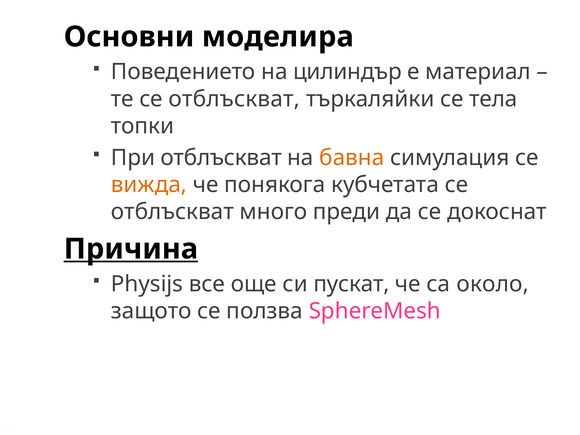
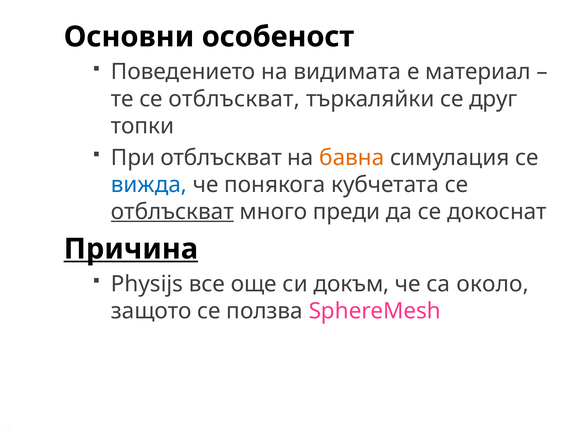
моделира: моделира -> особеност (278, 37)
цилиндър: цилиндър -> видимата (347, 72)
тела: тела -> друг (493, 99)
вижда colour: orange -> blue (149, 185)
отблъскват underline: none -> present (172, 212)
пускат: пускат -> докъм (351, 284)
